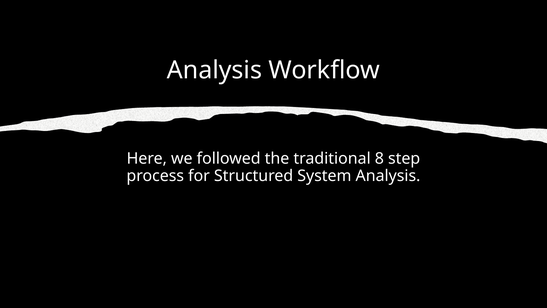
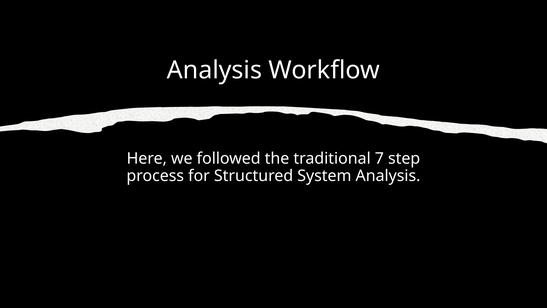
8: 8 -> 7 (379, 159)
